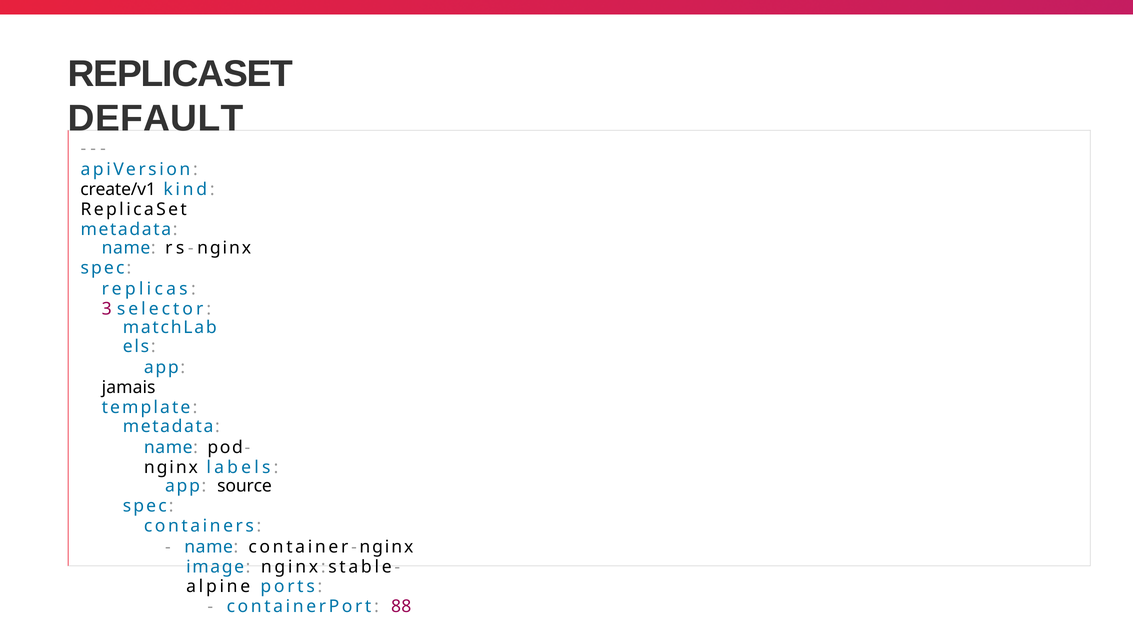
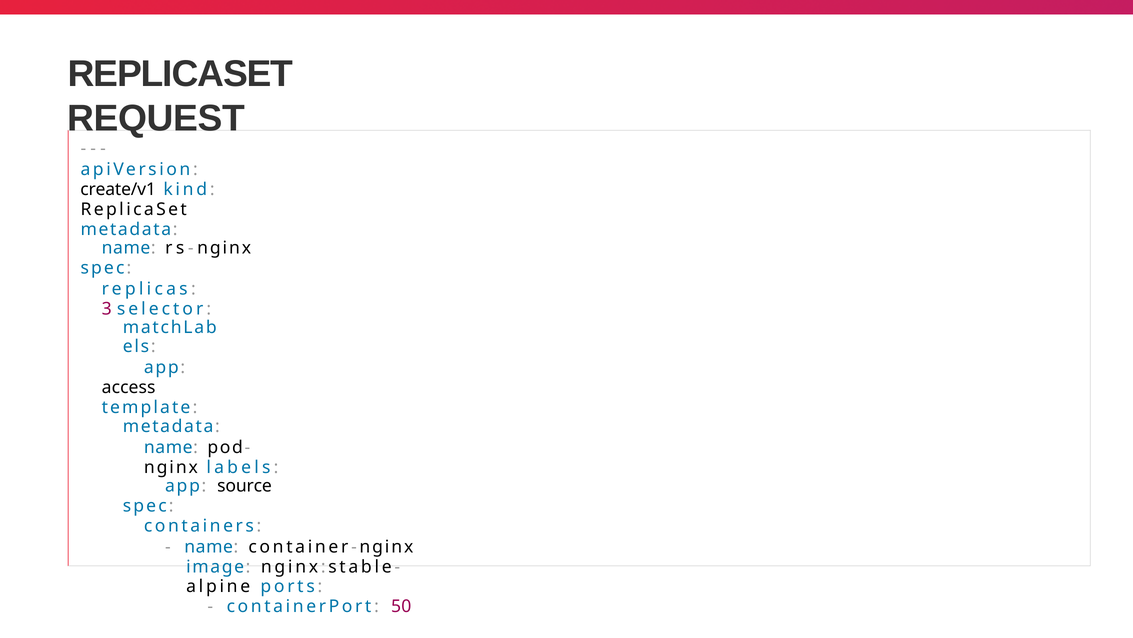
DEFAULT: DEFAULT -> REQUEST (156, 119)
jamais: jamais -> access (129, 388)
88: 88 -> 50 (401, 607)
